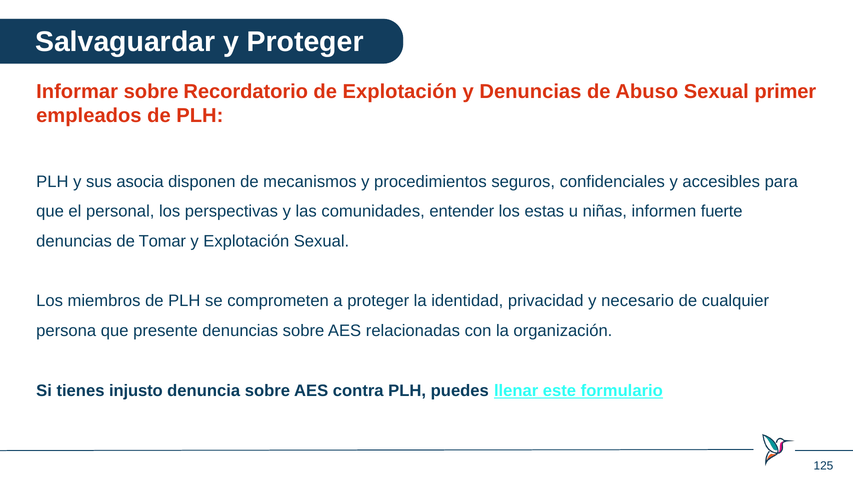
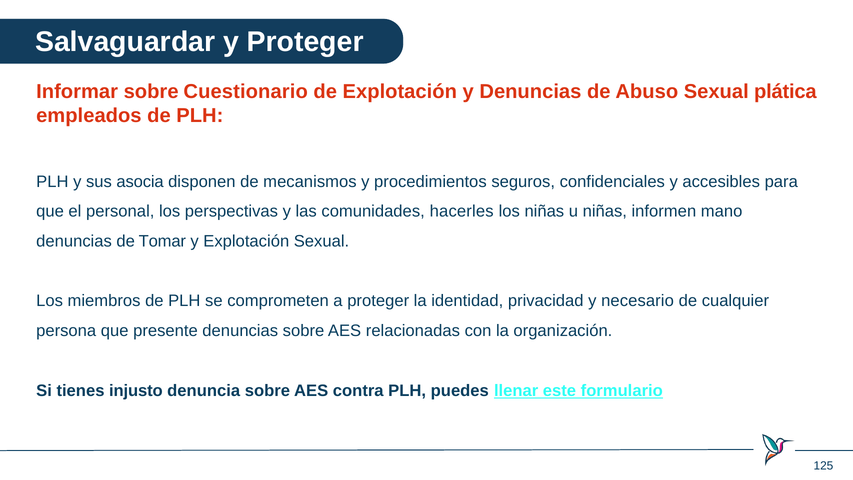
Recordatorio: Recordatorio -> Cuestionario (246, 91)
primer: primer -> plática (785, 91)
entender: entender -> hacerles (462, 211)
los estas: estas -> niñas (544, 211)
fuerte: fuerte -> mano (722, 211)
